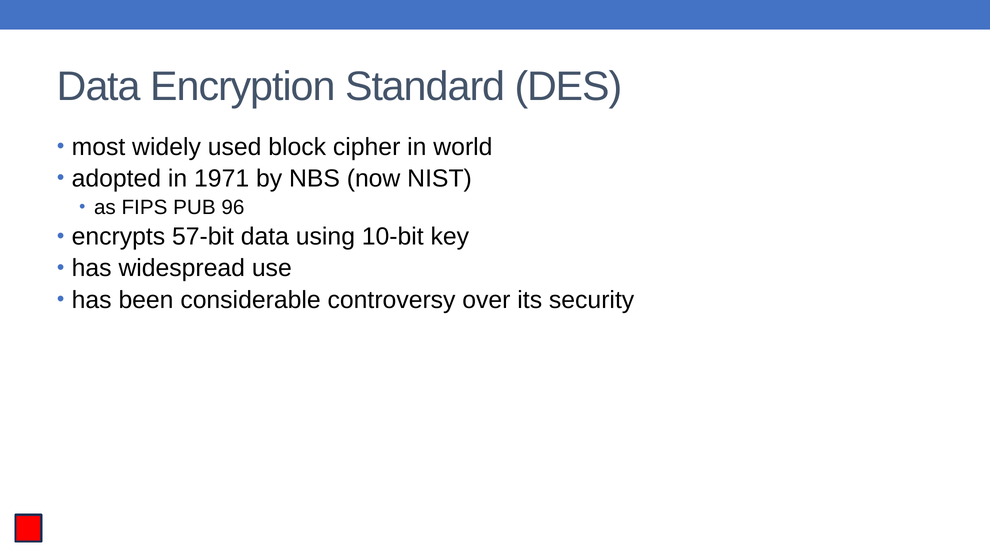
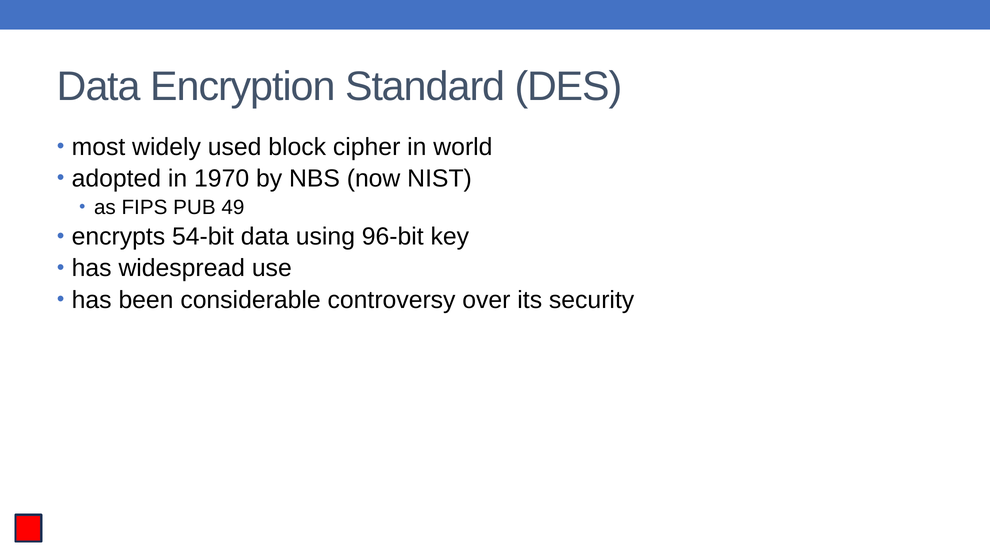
1971: 1971 -> 1970 (222, 179)
96: 96 -> 49 (233, 207)
57-bit: 57-bit -> 54-bit (203, 237)
10-bit: 10-bit -> 96-bit (393, 237)
